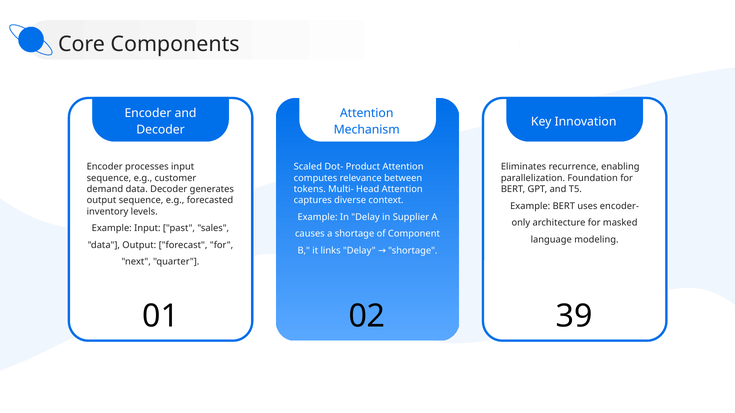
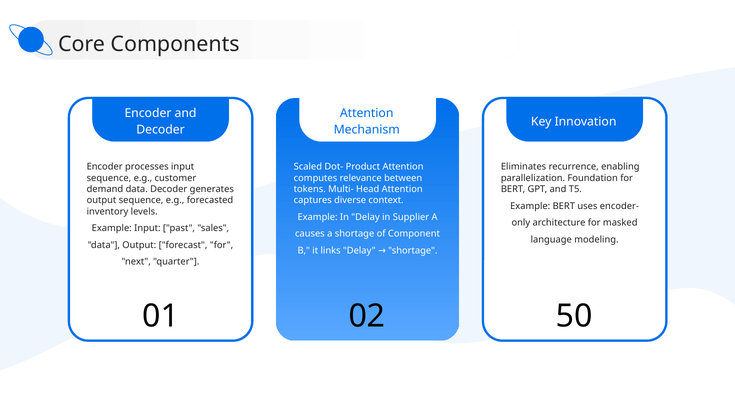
39: 39 -> 50 (574, 316)
